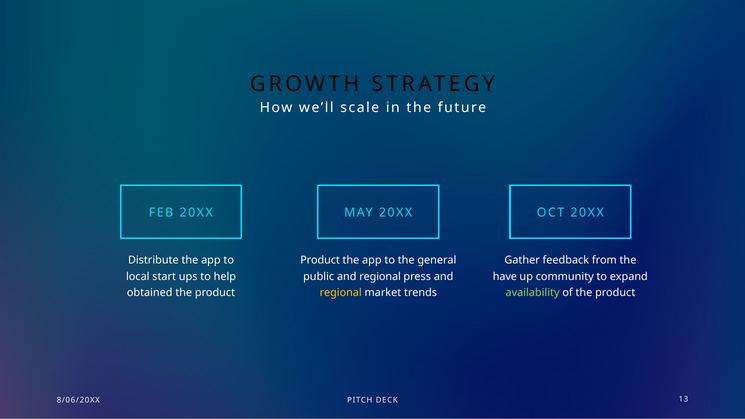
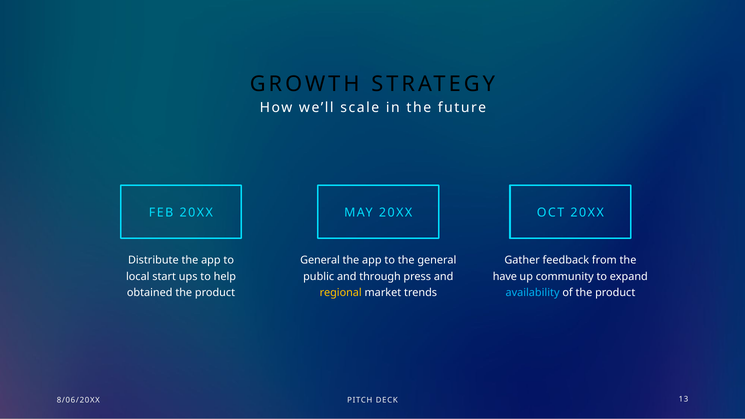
Product: Product -> General (320, 260)
public and regional: regional -> through (380, 277)
availability colour: light green -> light blue (533, 293)
